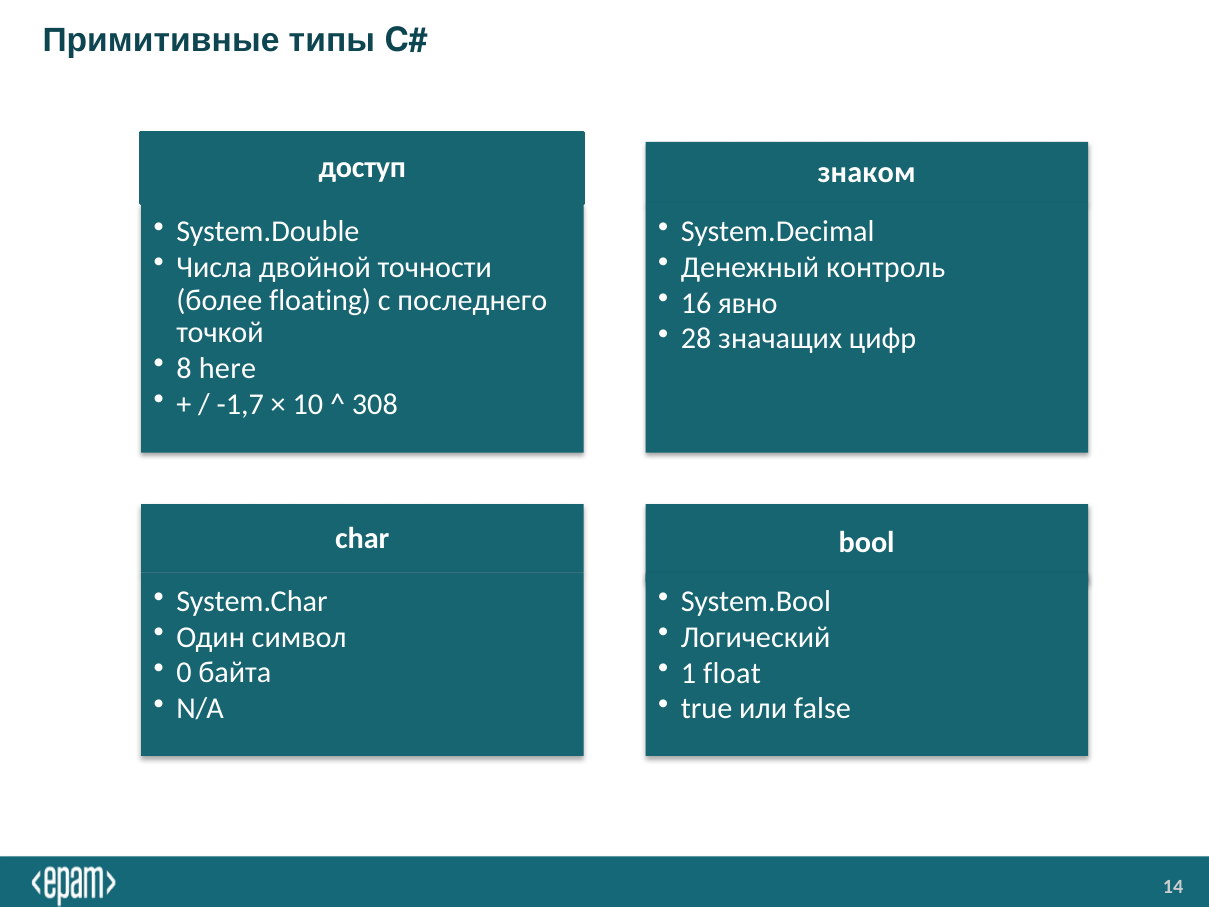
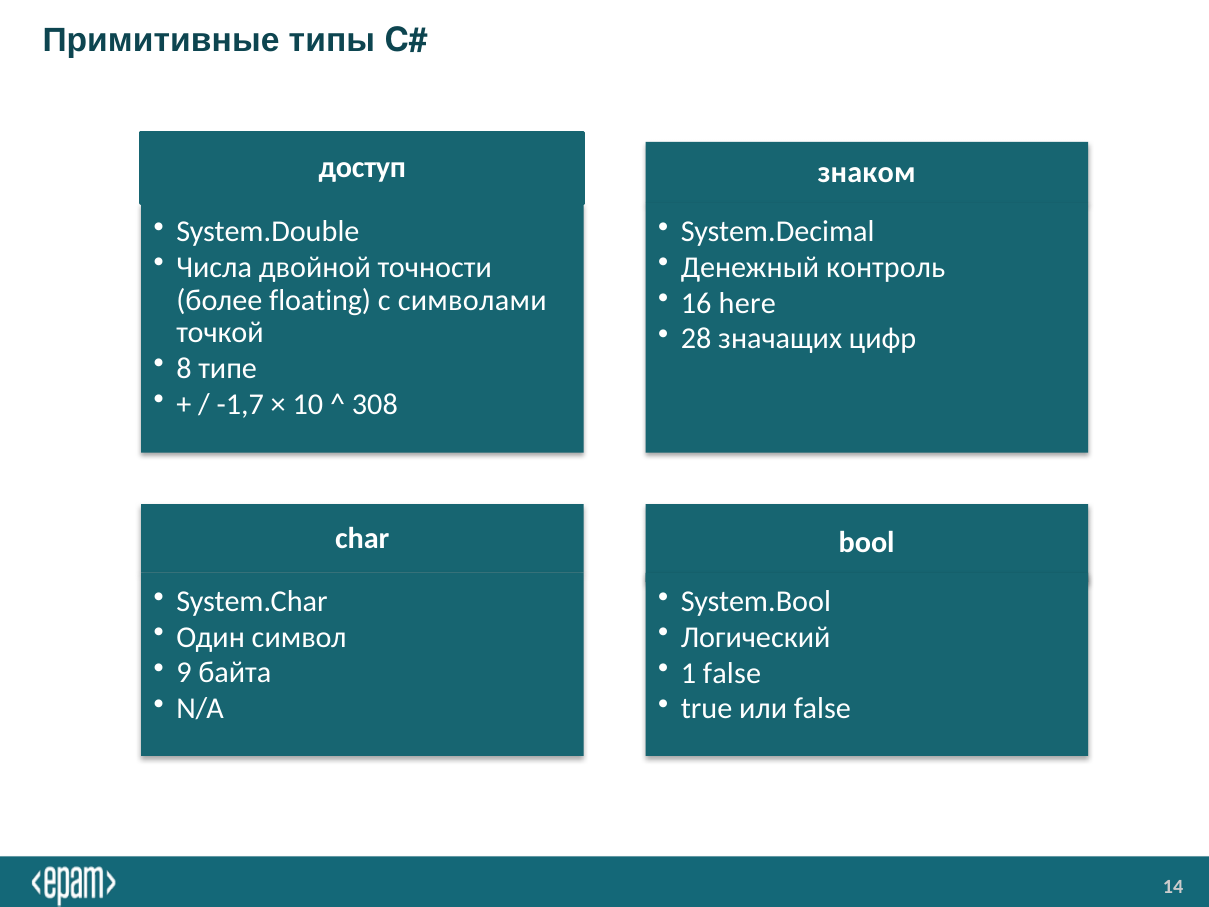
последнего: последнего -> символами (472, 300)
явно: явно -> here (747, 303)
here: here -> типе (228, 368)
0: 0 -> 9 (184, 673)
1 float: float -> false (732, 673)
